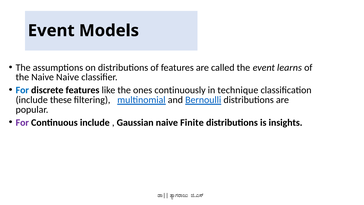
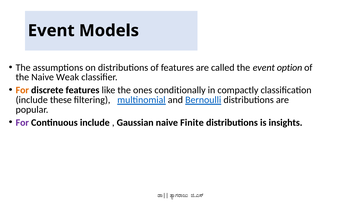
learns: learns -> option (290, 68)
Naive Naive: Naive -> Weak (68, 77)
For colour: blue -> orange (22, 90)
continuously: continuously -> conditionally (180, 90)
technique: technique -> compactly (238, 90)
